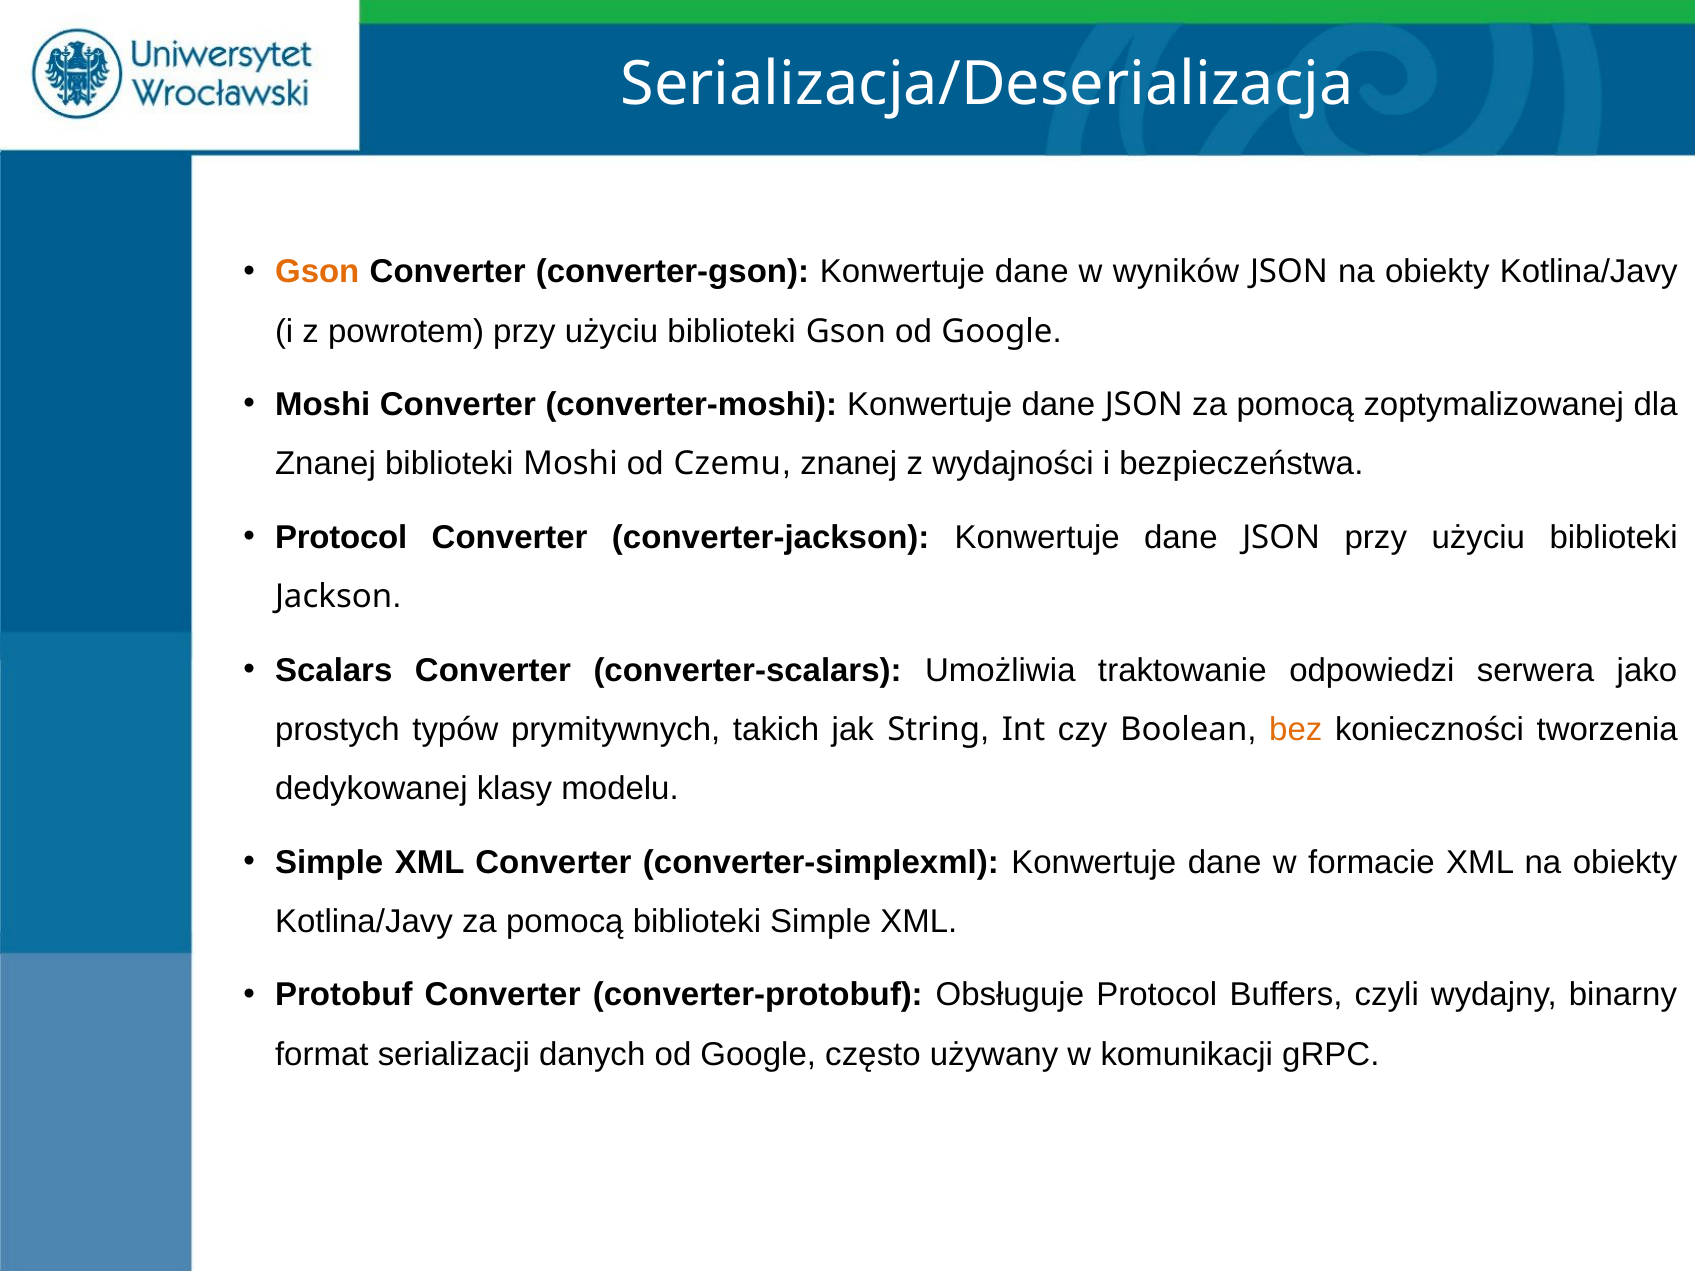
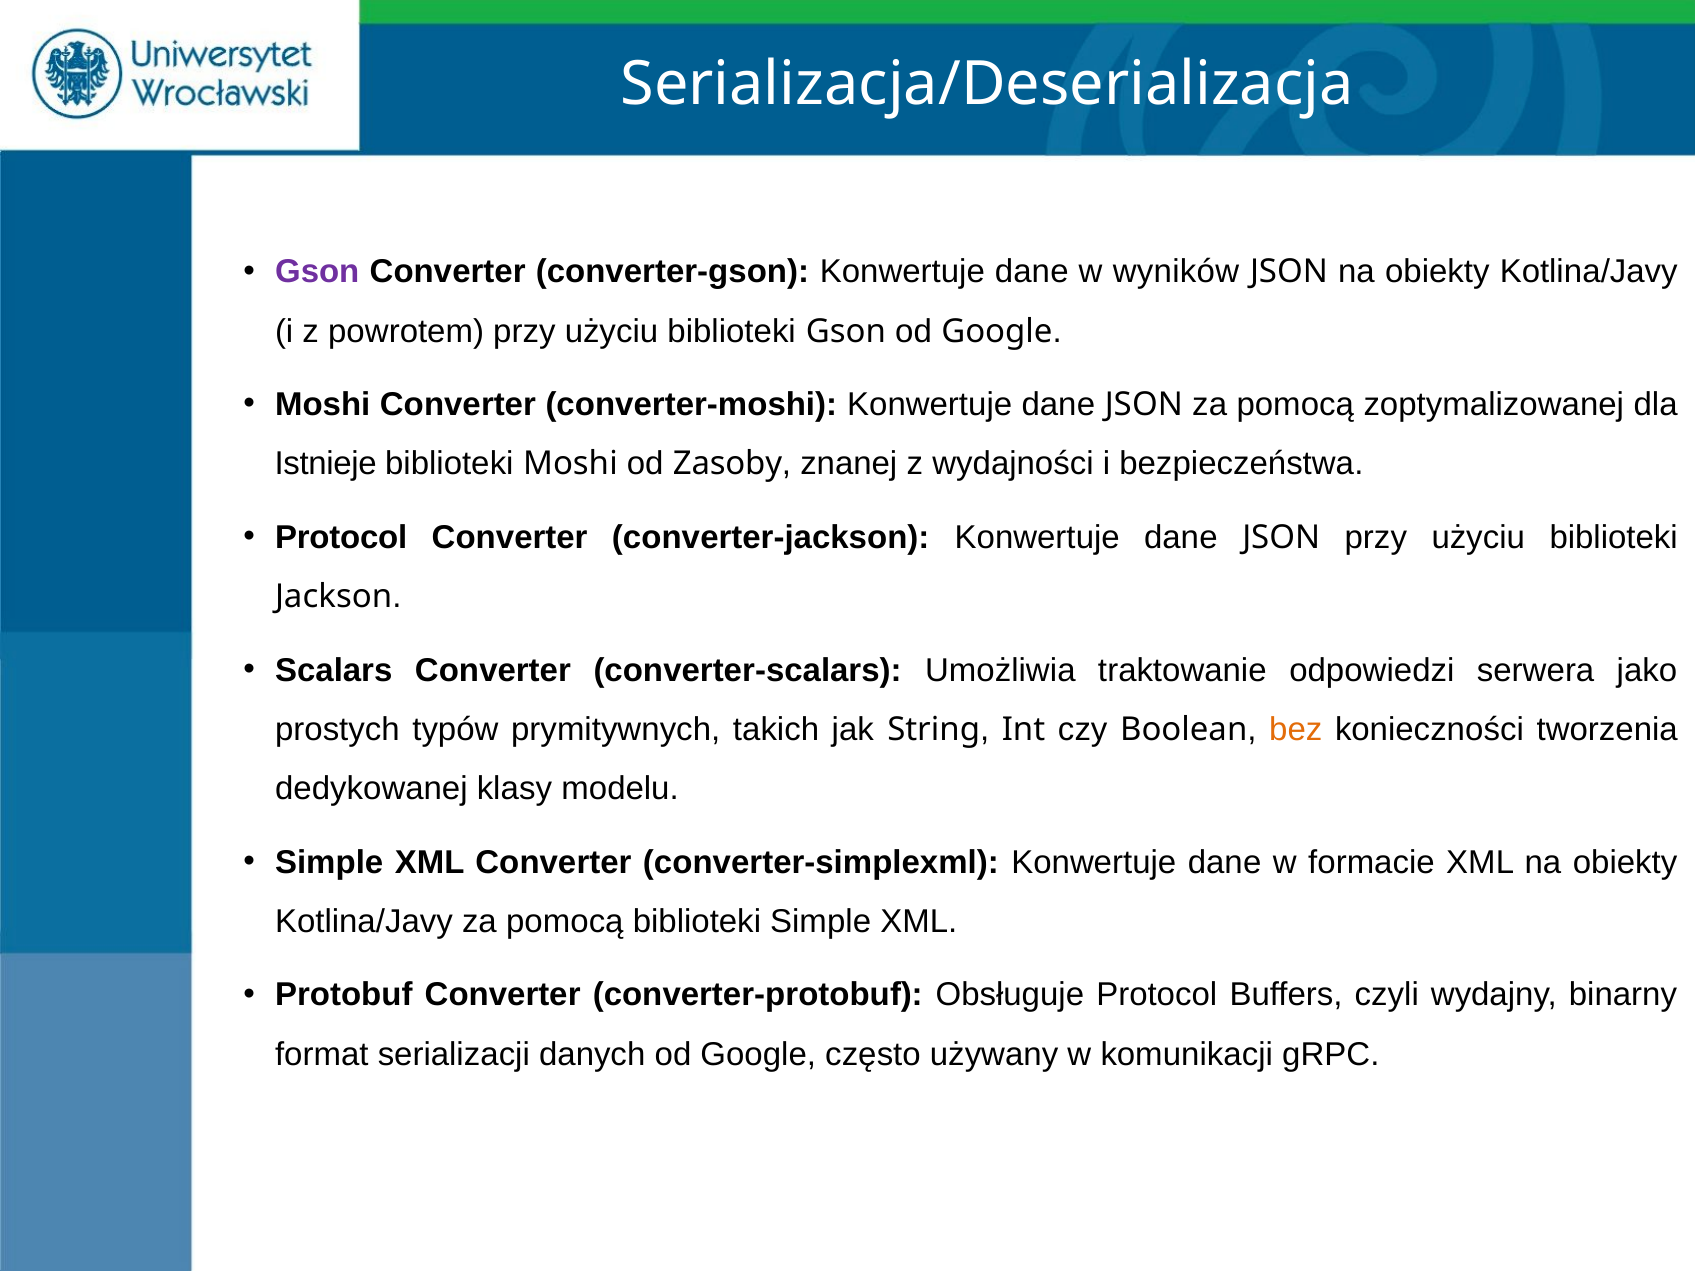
Gson colour: orange -> purple (317, 272)
Znanej: Znanej -> Istnieje (326, 464)
Czemu: Czemu -> Zasoby (728, 464)
